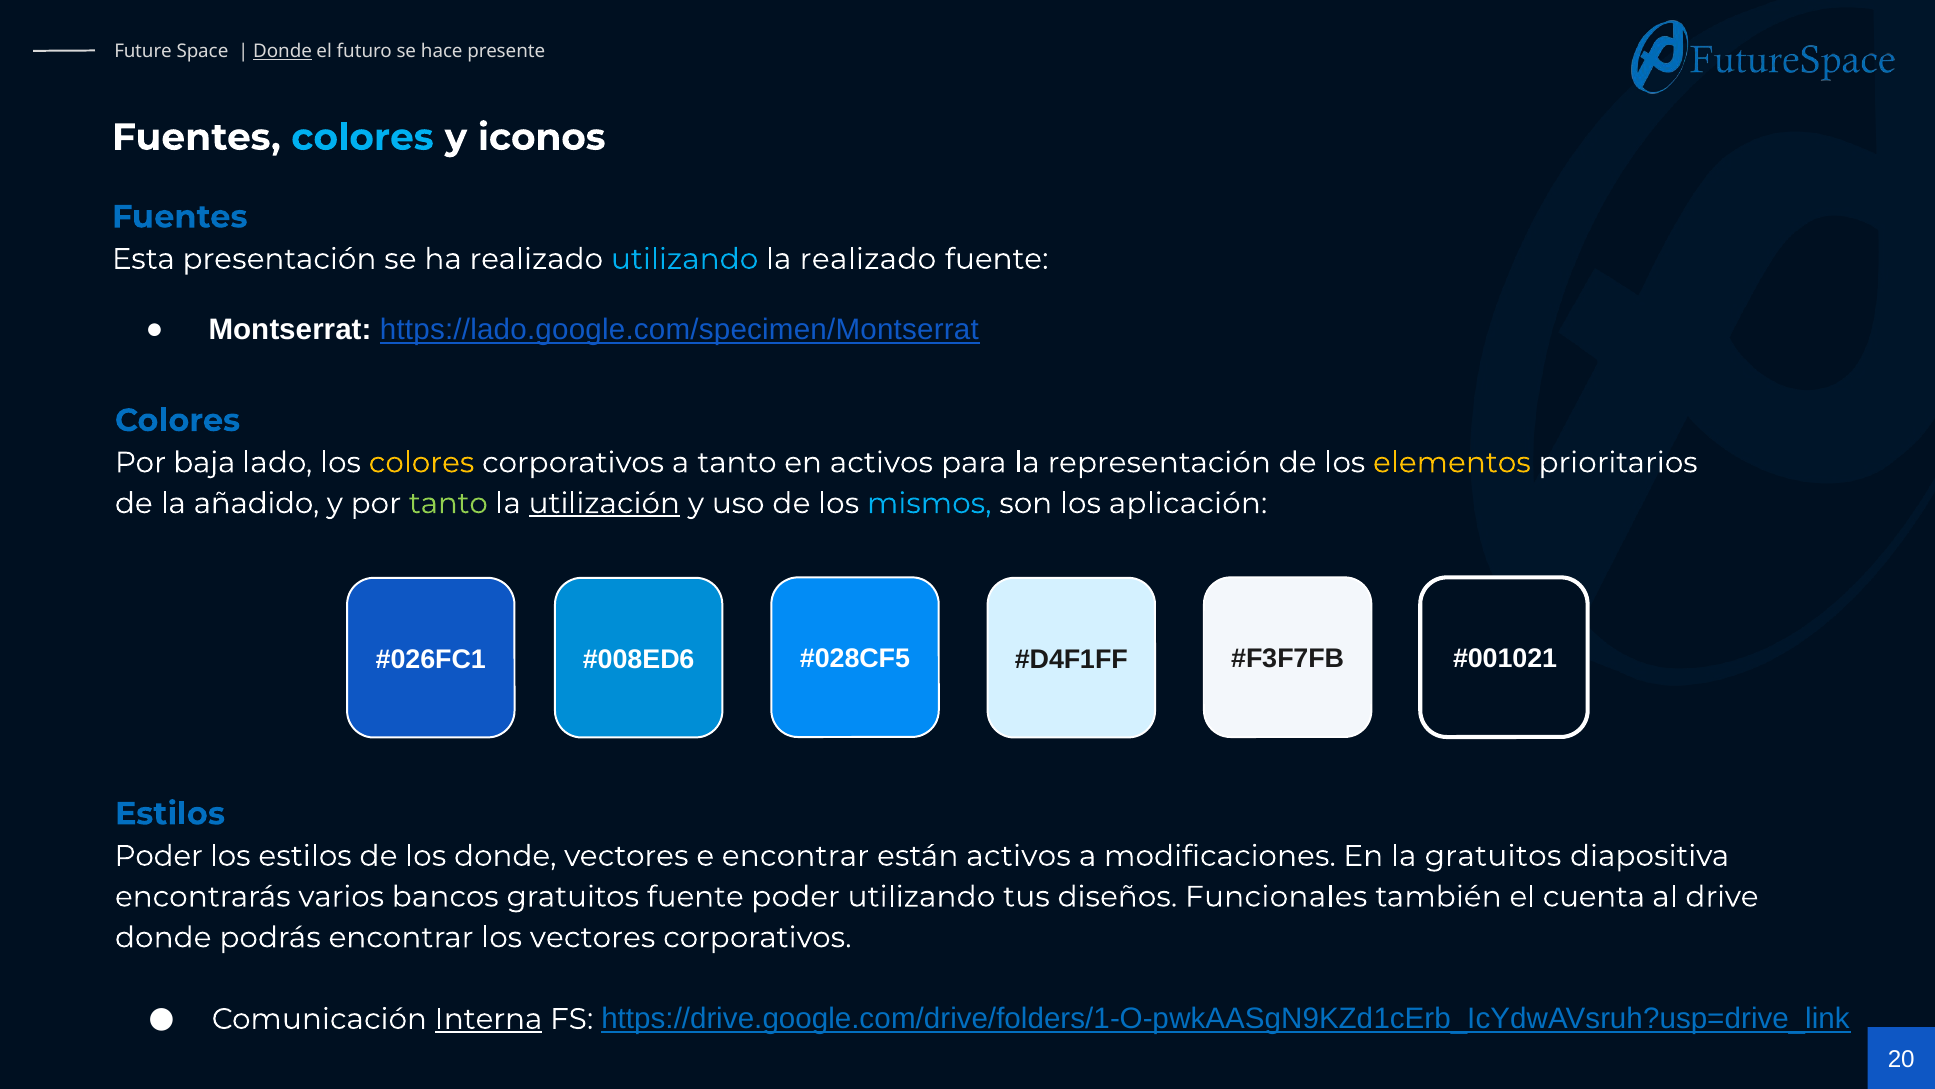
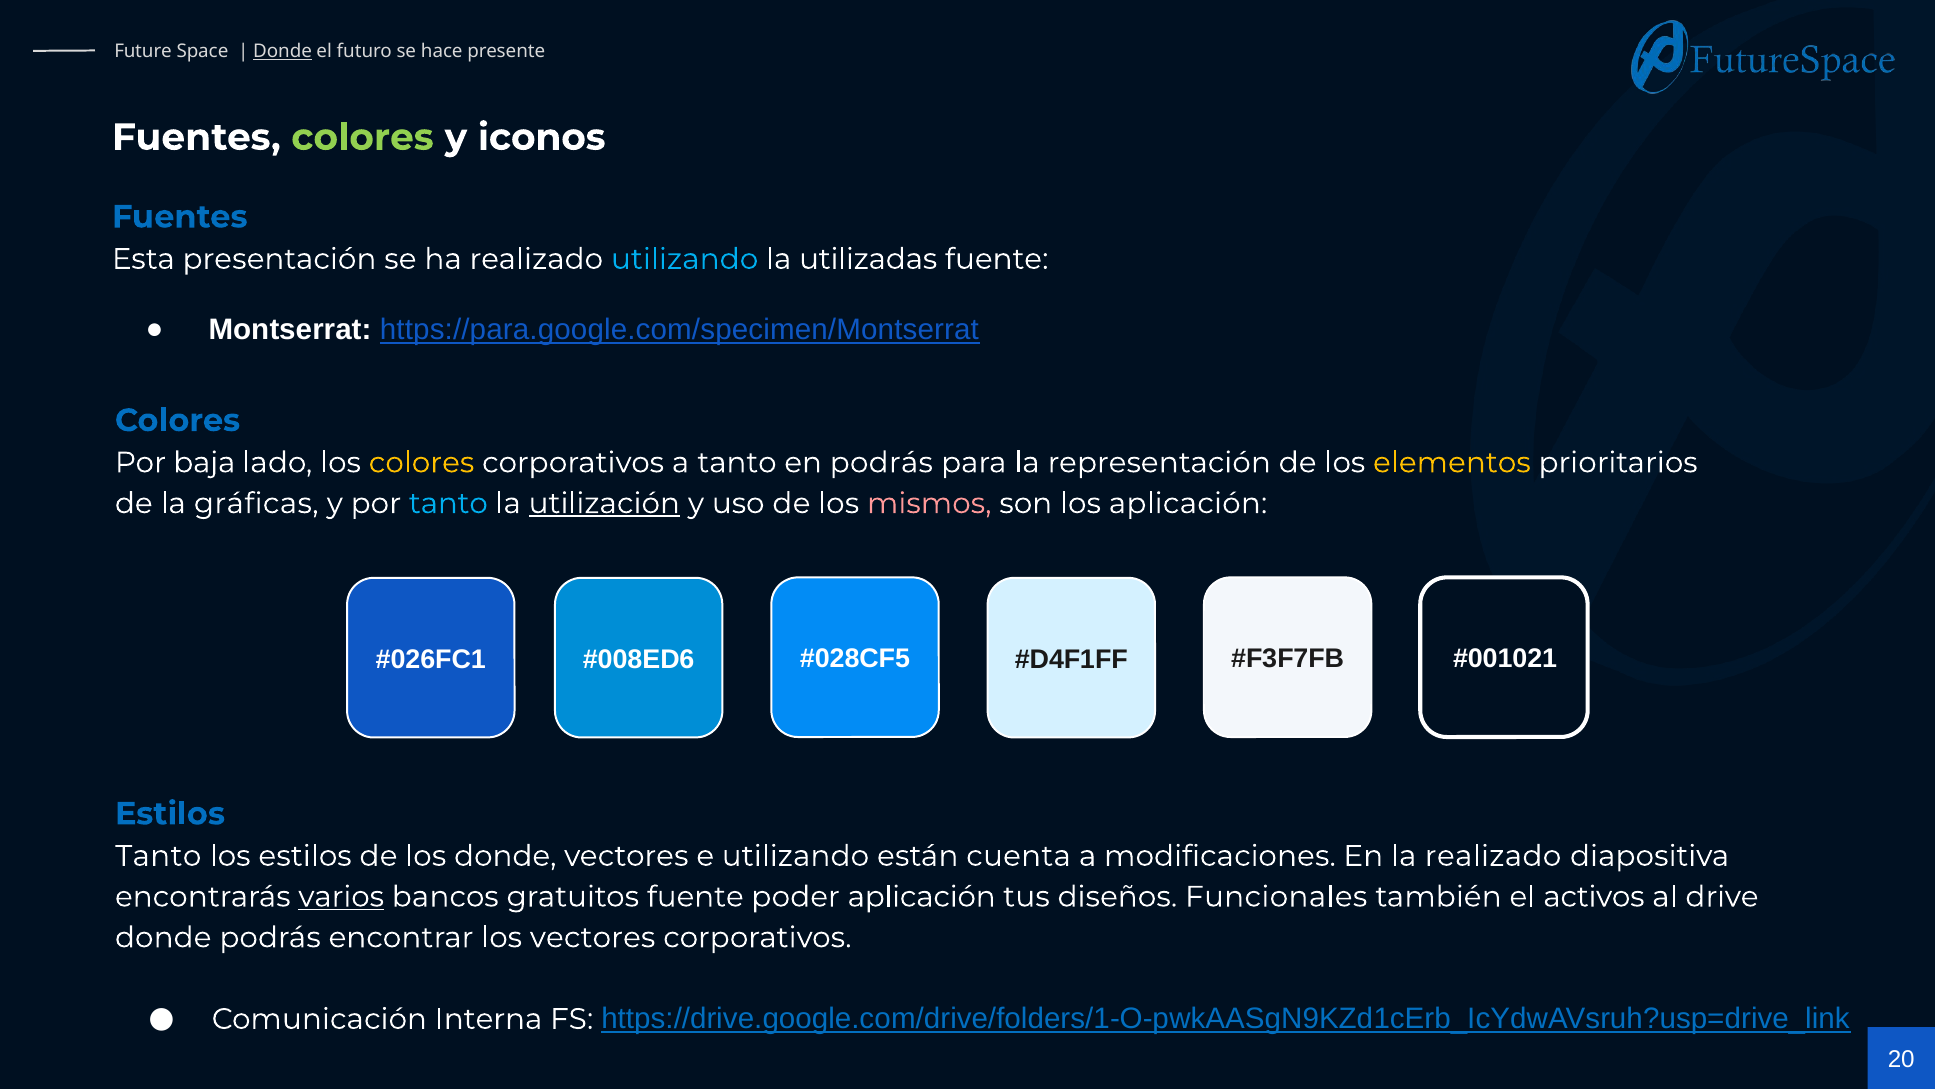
colores colour: light blue -> light green (362, 137)
la realizado: realizado -> utilizadas (868, 259)
https://lado.google.com/specimen/Montserrat: https://lado.google.com/specimen/Montserrat -> https://para.google.com/specimen/Montserrat (679, 330)
en activos: activos -> podrás (881, 462)
añadido: añadido -> gráficas (256, 503)
tanto colour: light green -> light blue (448, 503)
mismos colour: light blue -> pink (929, 503)
Poder: Poder -> Tanto (158, 856)
e encontrar: encontrar -> utilizando (795, 856)
están activos: activos -> cuenta (1019, 856)
la gratuitos: gratuitos -> realizado (1493, 856)
varios underline: none -> present (341, 896)
poder utilizando: utilizando -> aplicación (922, 896)
cuenta: cuenta -> activos (1594, 896)
Interna underline: present -> none (489, 1019)
